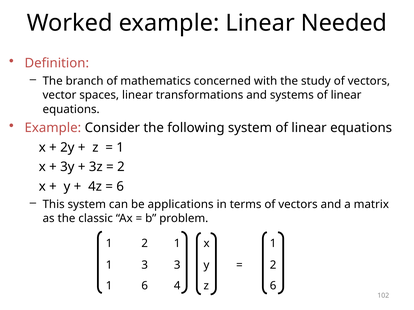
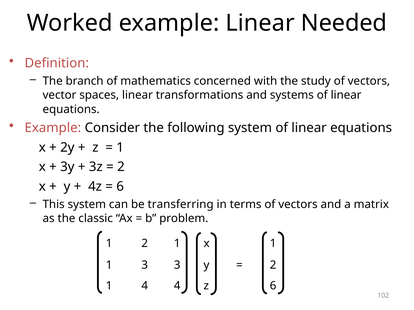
applications: applications -> transferring (181, 205)
1 6: 6 -> 4 (145, 286)
